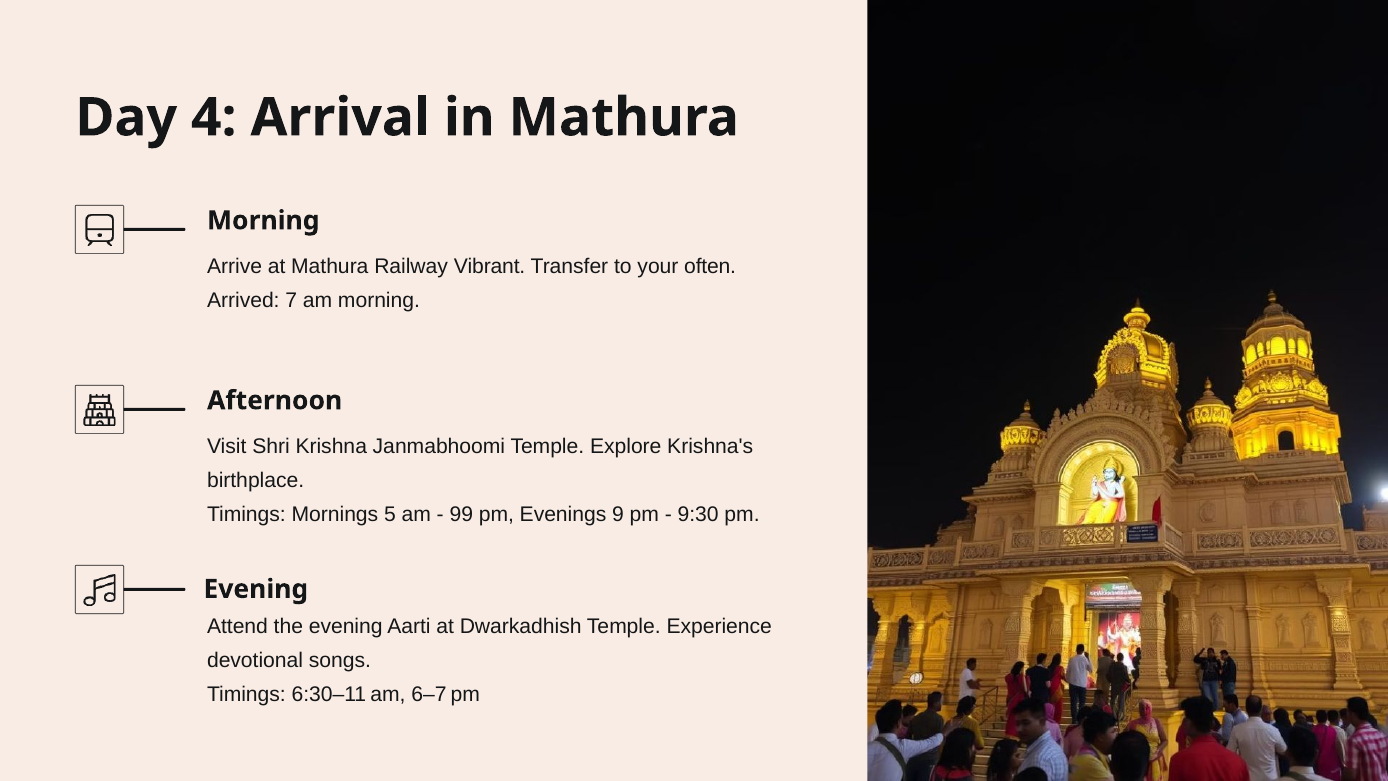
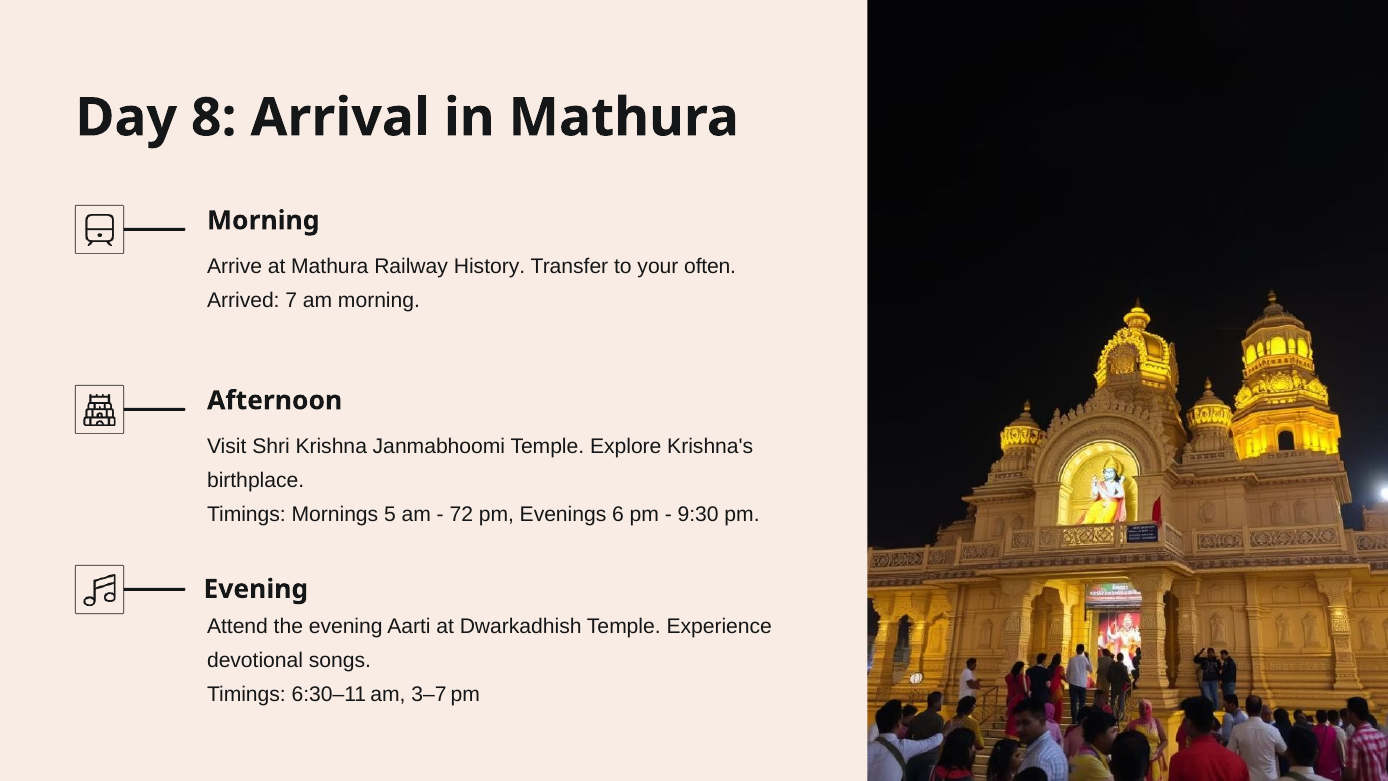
4: 4 -> 8 (214, 118)
Vibrant: Vibrant -> History (490, 266)
99: 99 -> 72 (461, 515)
9: 9 -> 6 (618, 515)
6–7: 6–7 -> 3–7 (429, 695)
